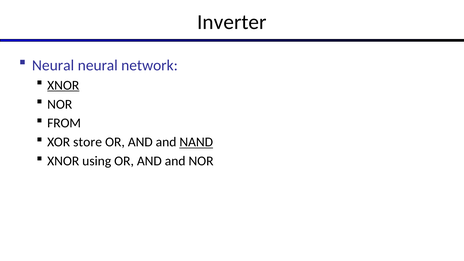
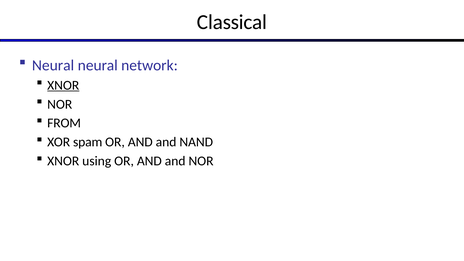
Inverter: Inverter -> Classical (232, 22)
store: store -> spam (88, 142)
NAND underline: present -> none (196, 142)
